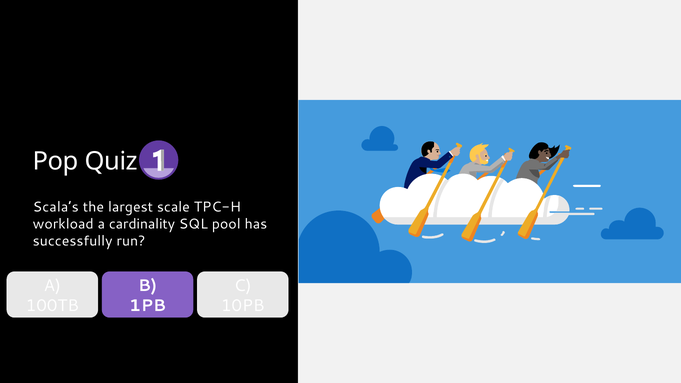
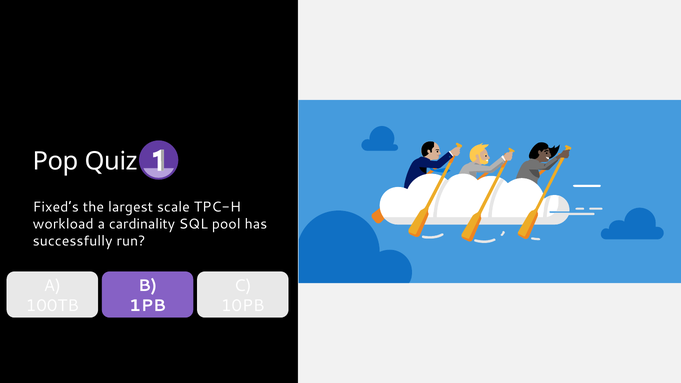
Scala’s: Scala’s -> Fixed’s (56, 207)
